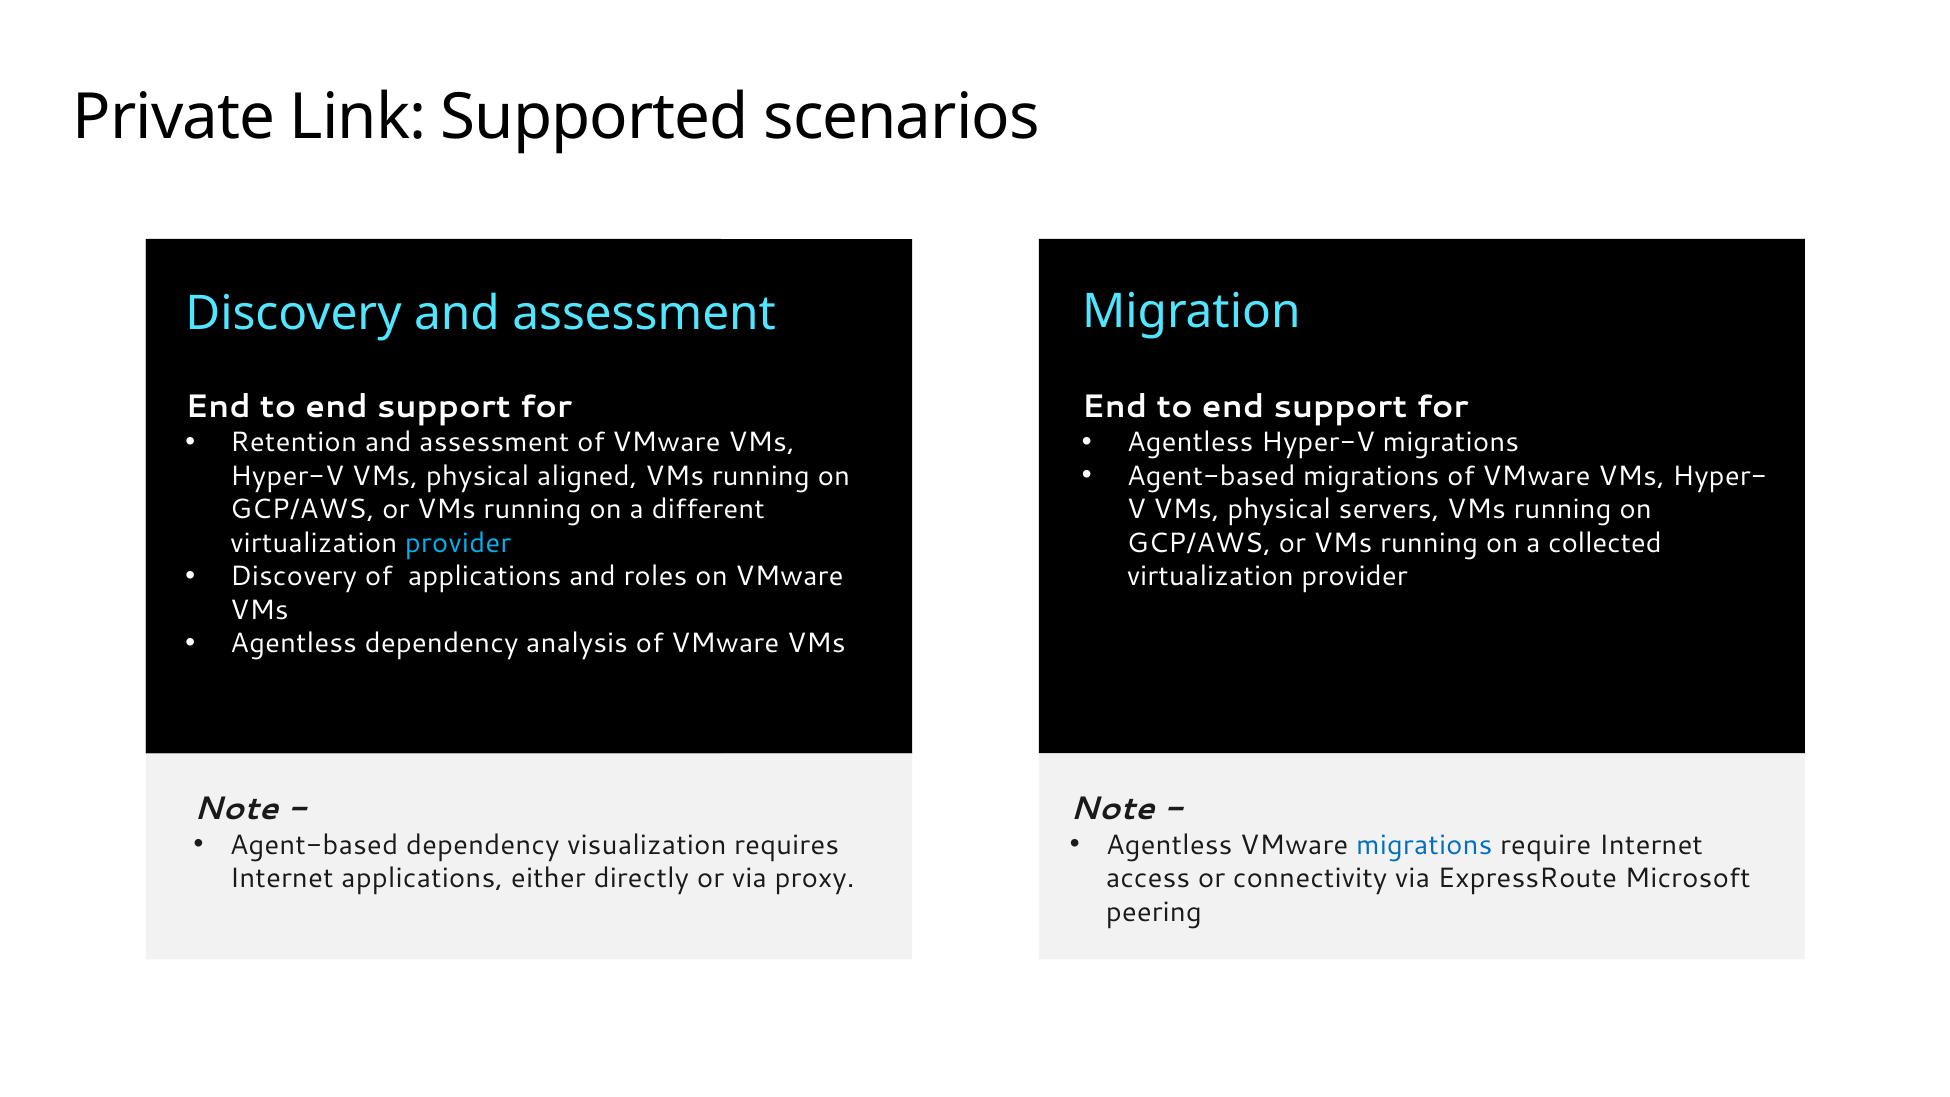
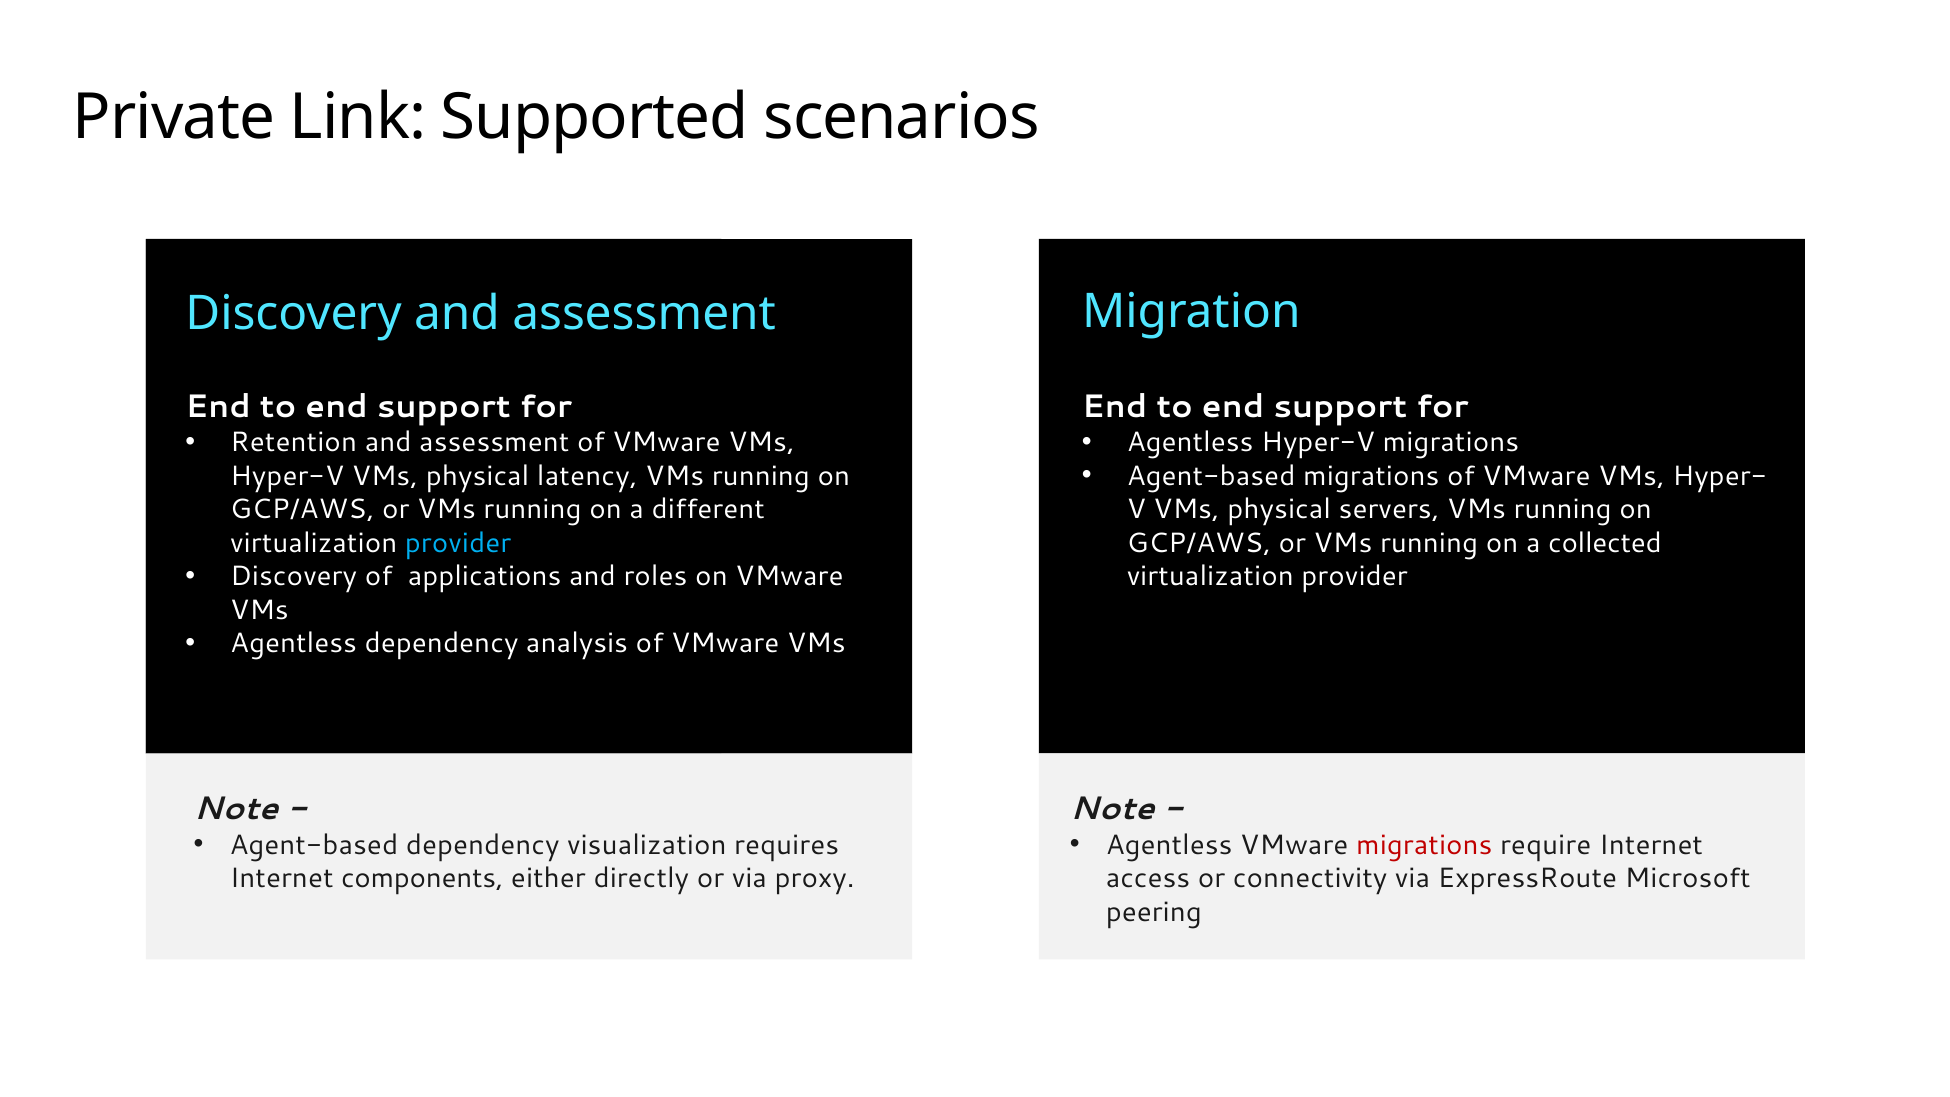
aligned: aligned -> latency (587, 476)
migrations colour: blue -> red (1424, 845)
Internet applications: applications -> components (422, 878)
